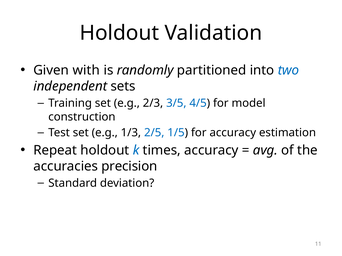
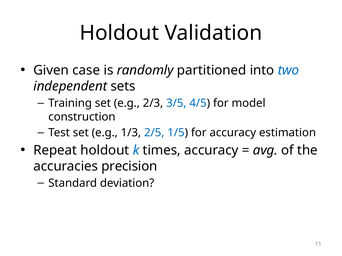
with: with -> case (86, 70)
